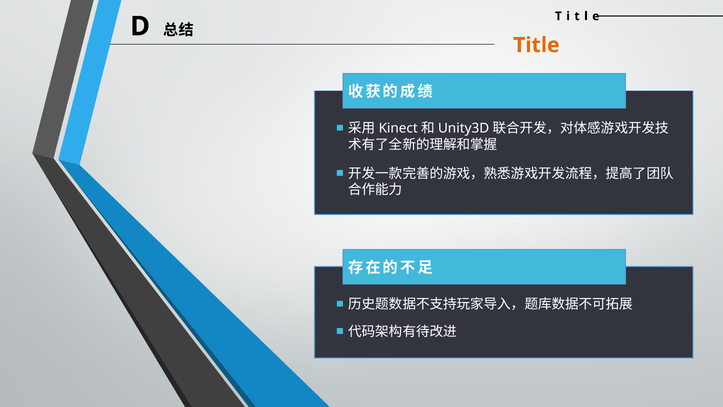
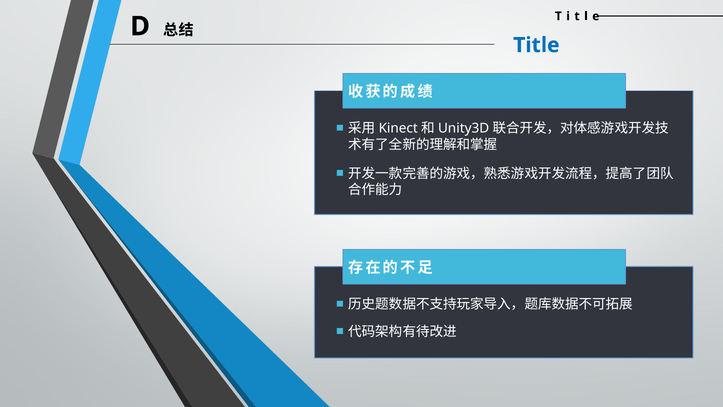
Title colour: orange -> blue (536, 45)
